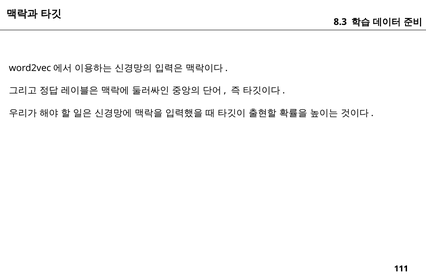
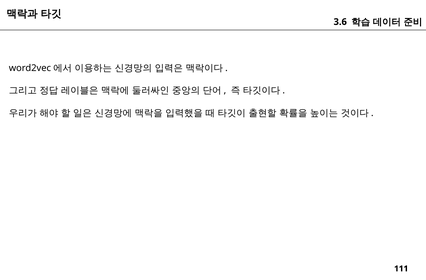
8.3: 8.3 -> 3.6 (340, 22)
